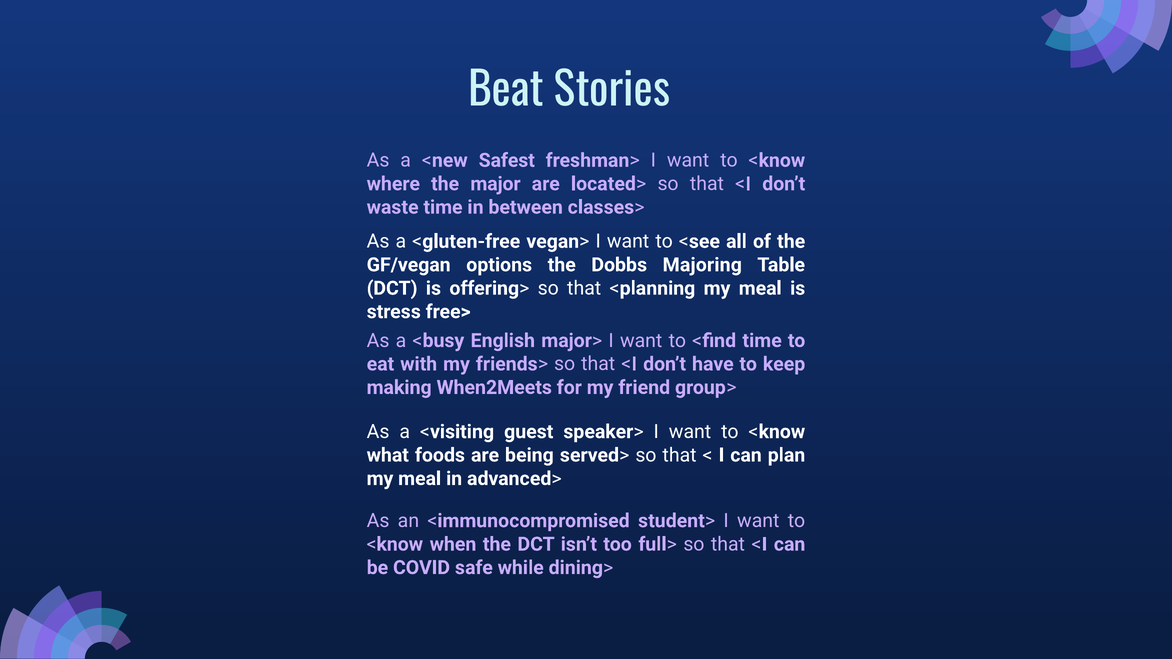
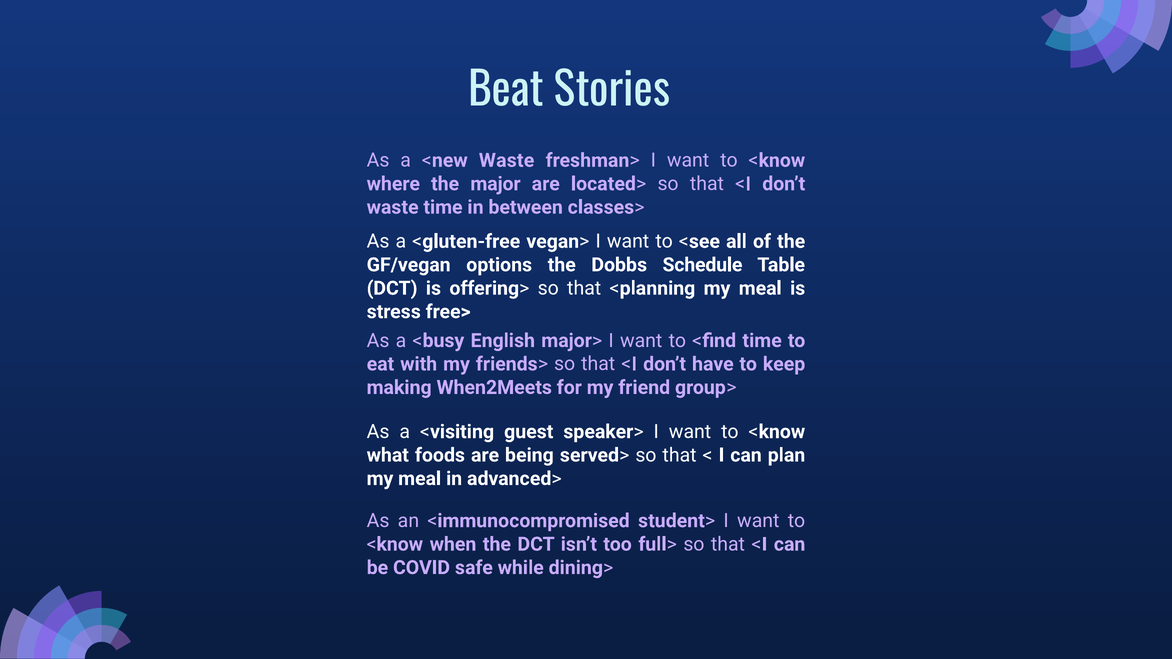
<new Safest: Safest -> Waste (507, 160)
Majoring: Majoring -> Schedule (702, 265)
